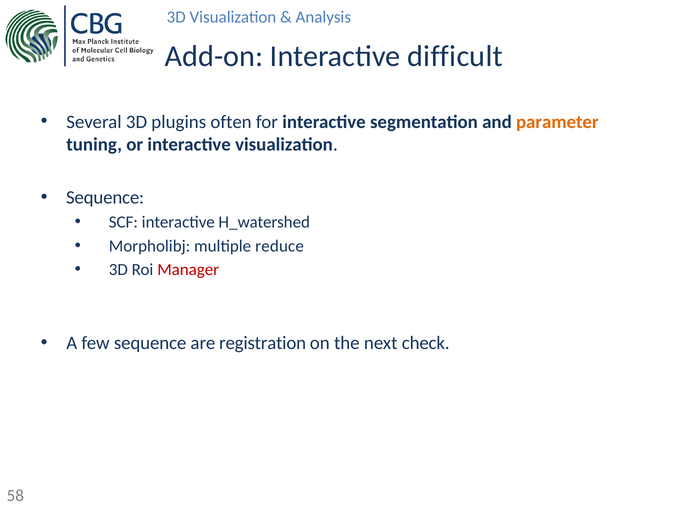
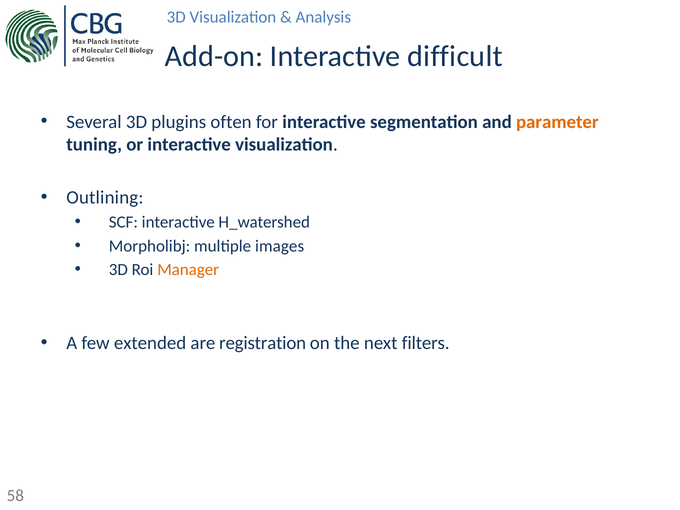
Sequence: Sequence -> Outlining (105, 197)
reduce: reduce -> images (280, 246)
Manager colour: red -> orange (188, 270)
few sequence: sequence -> extended (150, 343)
check: check -> filters (426, 343)
